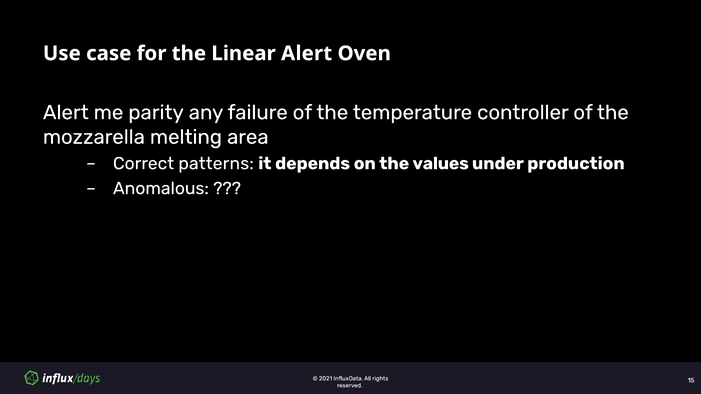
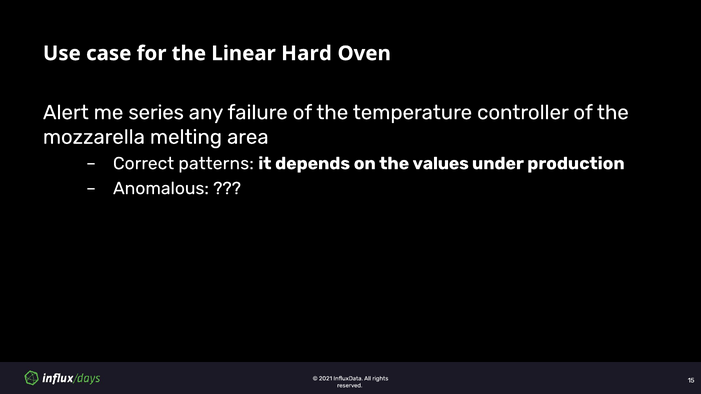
Linear Alert: Alert -> Hard (307, 53)
parity: parity -> series (156, 113)
